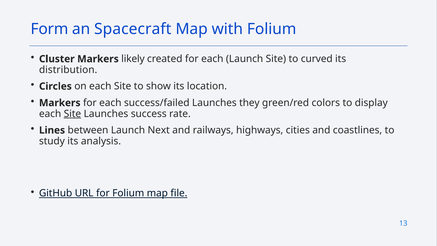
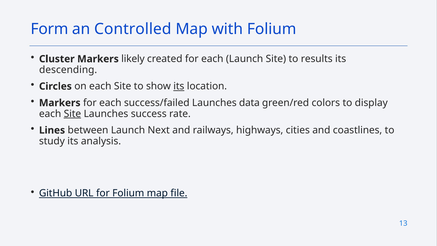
Spacecraft: Spacecraft -> Controlled (133, 29)
curved: curved -> results (317, 59)
distribution: distribution -> descending (68, 70)
its underline: none -> present (179, 86)
they: they -> data (249, 103)
